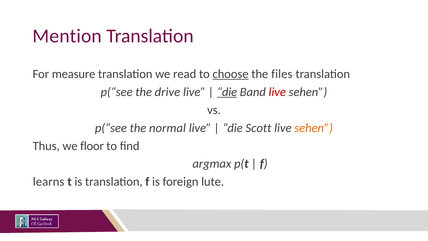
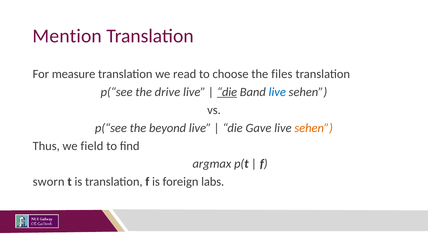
choose underline: present -> none (231, 74)
live colour: red -> blue (277, 92)
normal: normal -> beyond (168, 128)
Scott: Scott -> Gave (258, 128)
floor: floor -> field (92, 146)
learns: learns -> sworn (49, 182)
lute: lute -> labs (213, 182)
